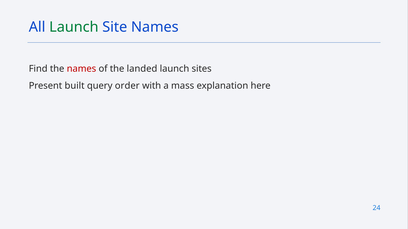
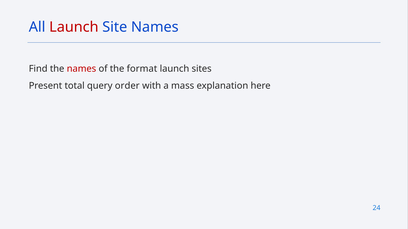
Launch colour: green -> red (74, 27)
landed: landed -> format (142, 69)
built: built -> total (75, 86)
